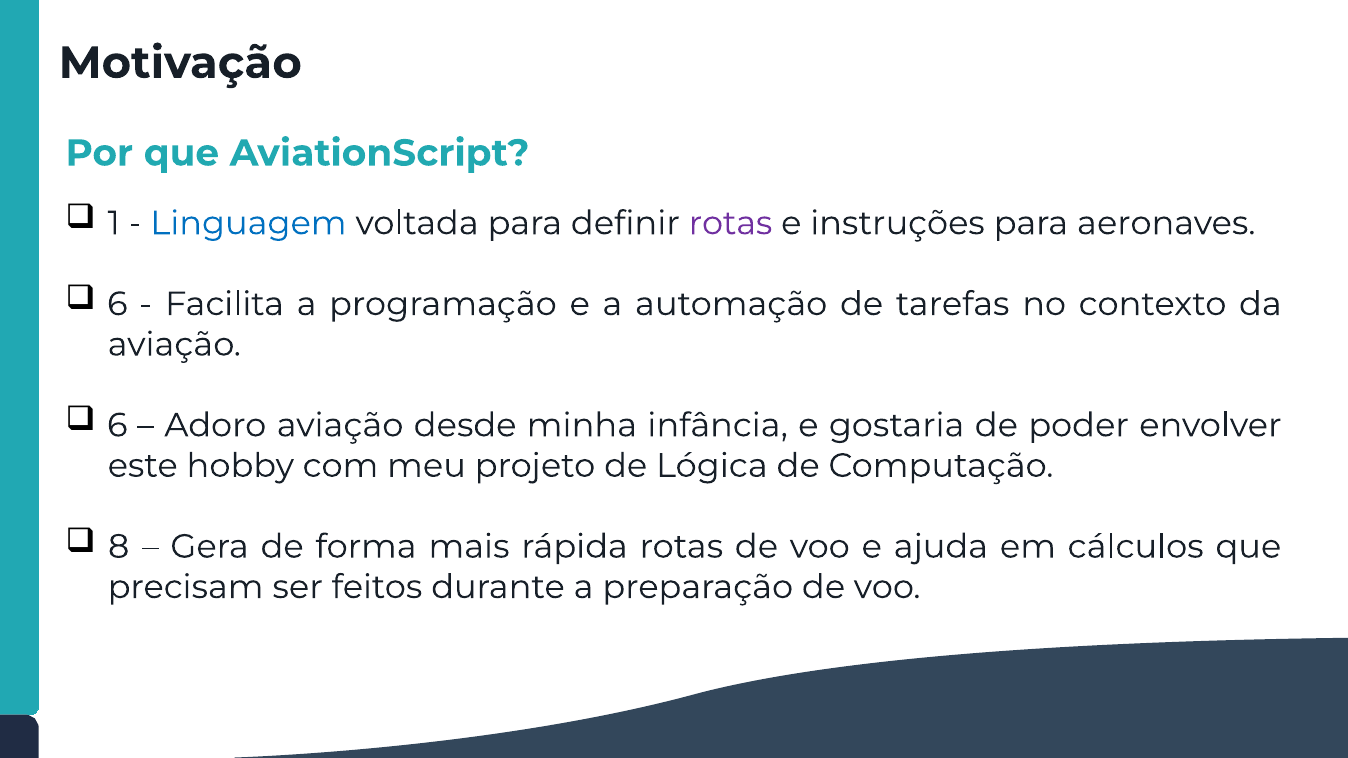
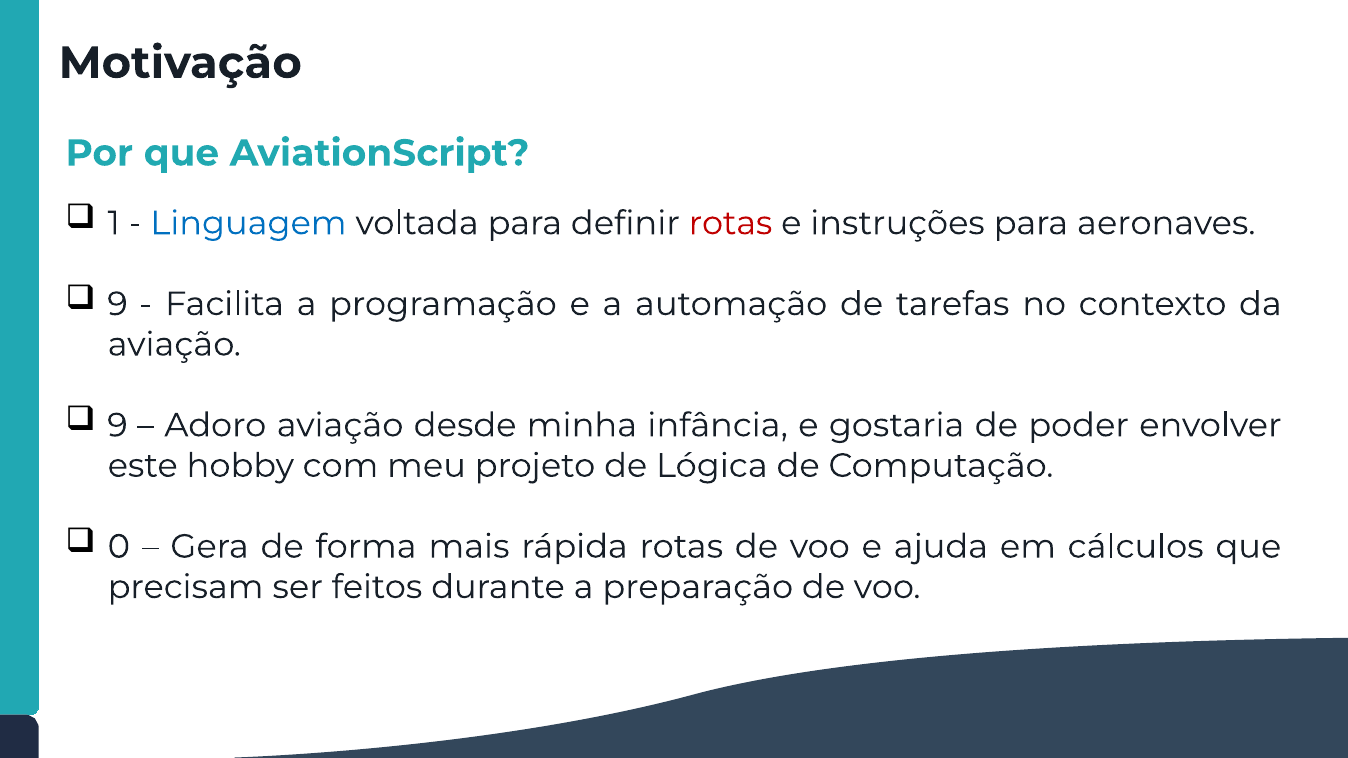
rotas colour: purple -> red (731, 223)
6: 6 -> 9 (117, 304)
6: 6 -> 9 (117, 425)
8: 8 -> 0 (119, 547)
